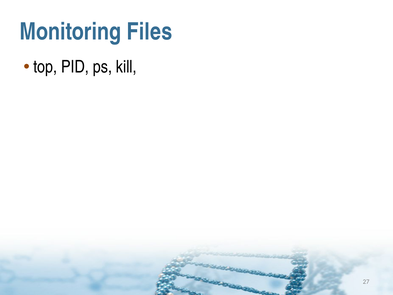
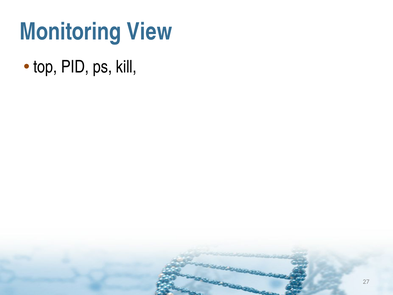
Files: Files -> View (149, 32)
